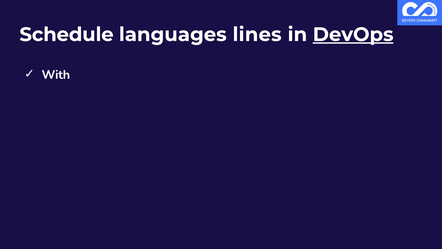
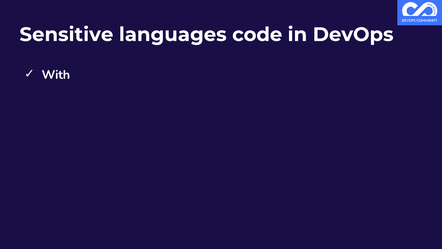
Schedule: Schedule -> Sensitive (66, 35)
lines: lines -> code (257, 35)
DevOps underline: present -> none (353, 35)
